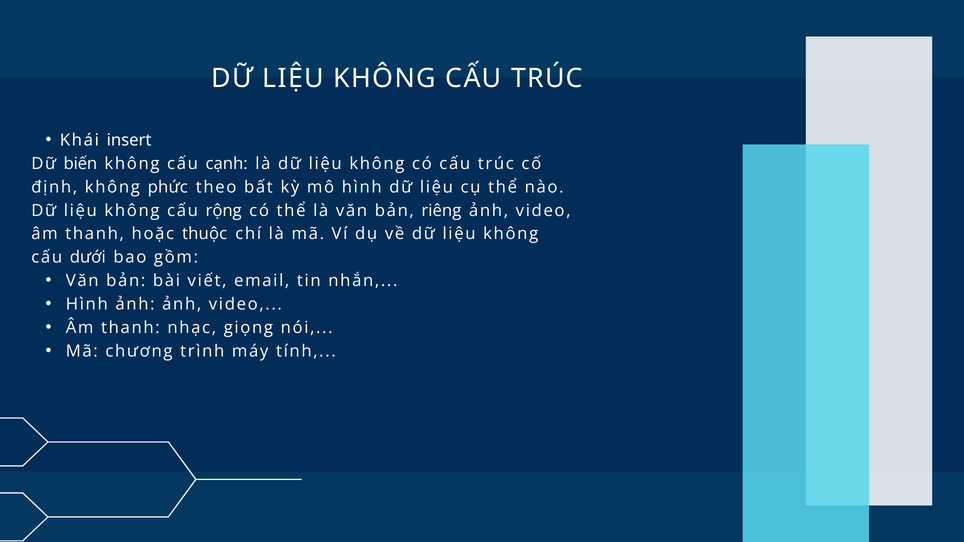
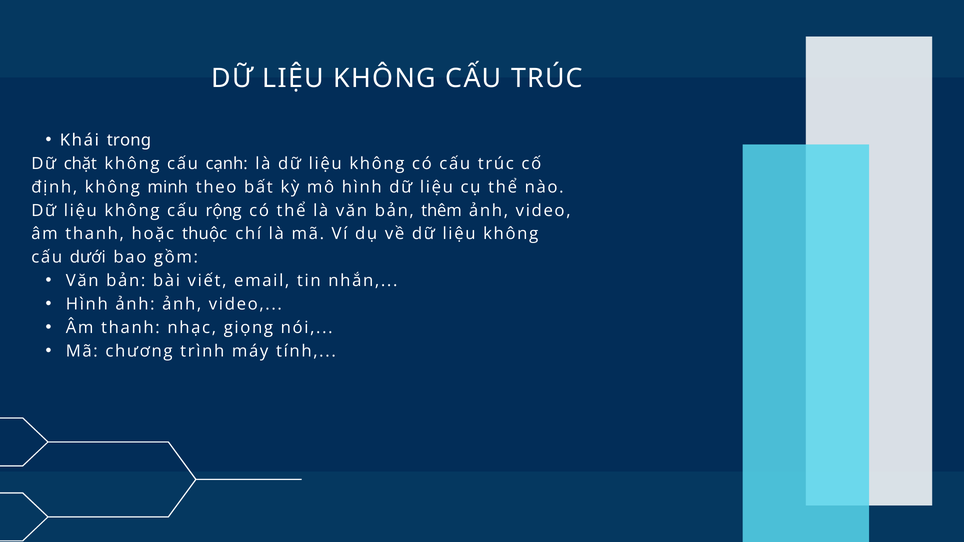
insert: insert -> trong (129, 140)
biến: biến -> chặt (80, 164)
phức: phức -> minh (168, 187)
riêng: riêng -> thêm (442, 211)
